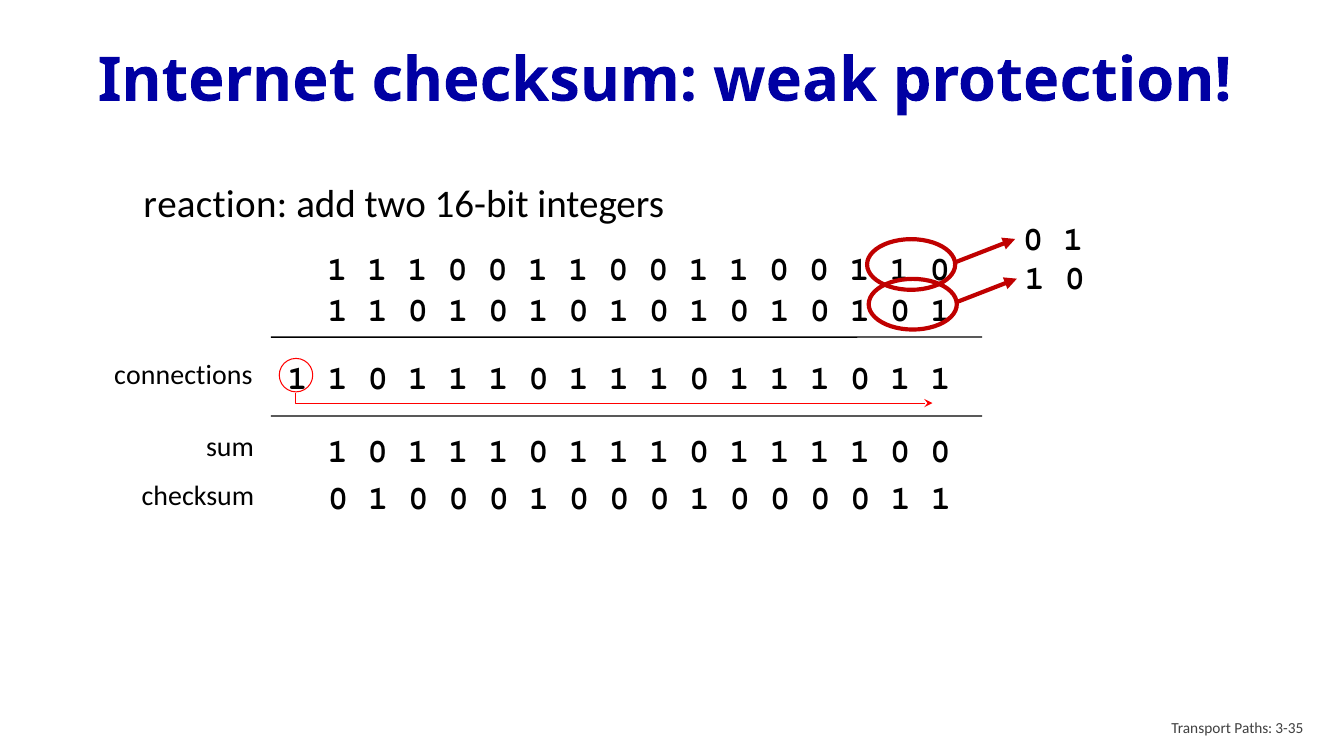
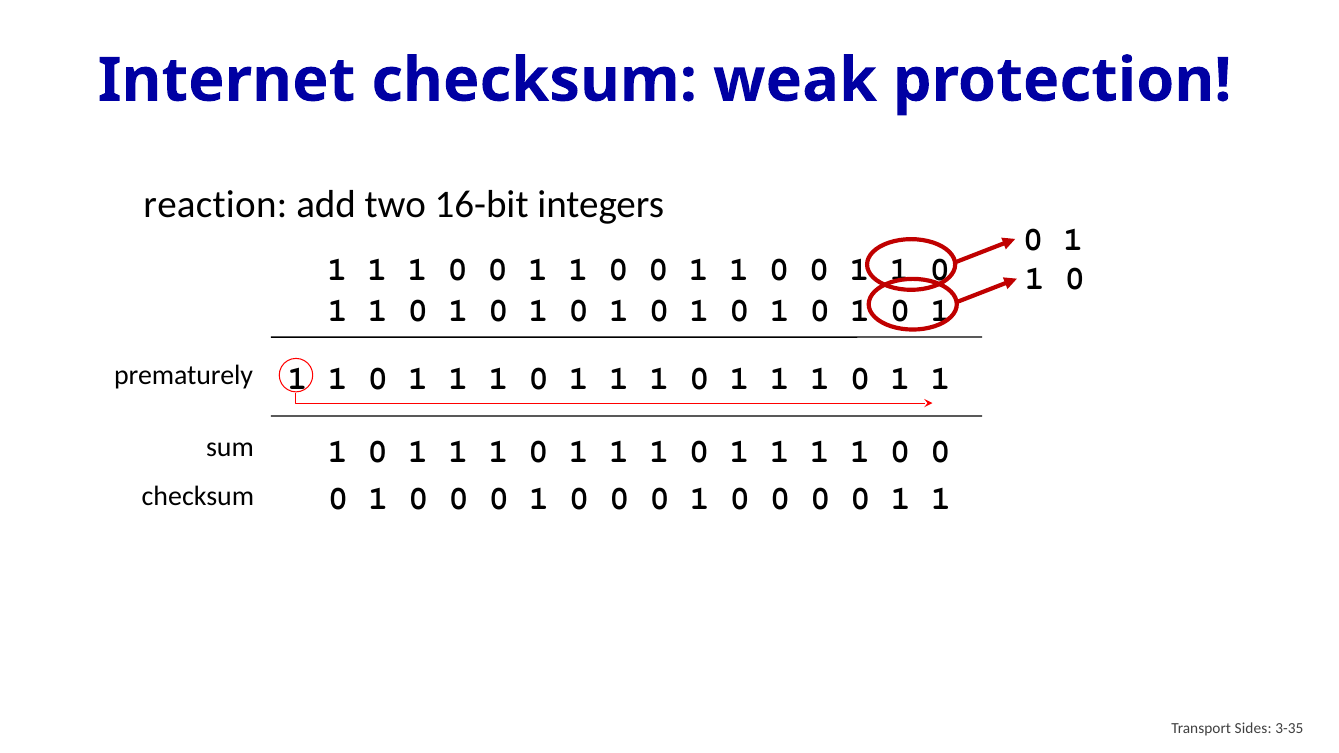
connections: connections -> prematurely (184, 375)
Paths: Paths -> Sides (1253, 729)
